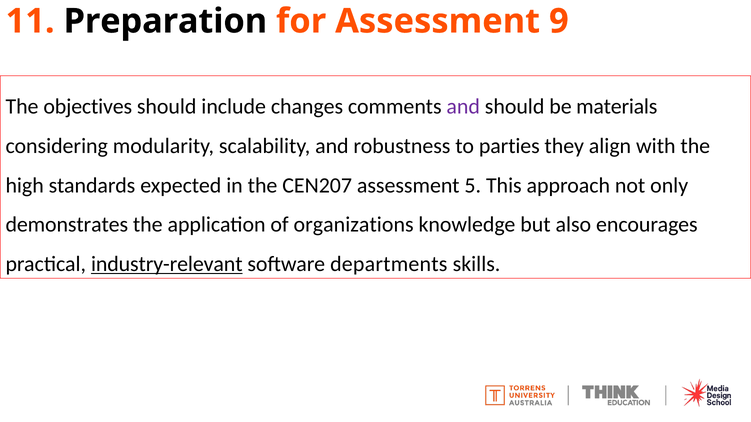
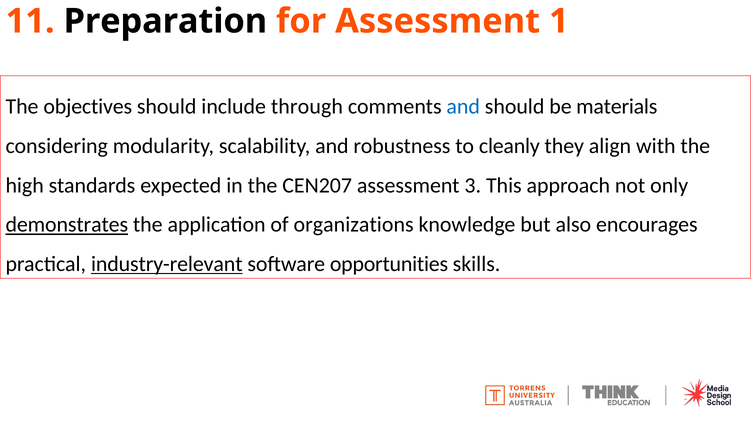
9: 9 -> 1 (559, 21)
changes: changes -> through (307, 107)
and colour: purple -> blue (463, 107)
parties: parties -> cleanly (509, 146)
5: 5 -> 3 (473, 185)
demonstrates underline: none -> present (67, 225)
departments: departments -> opportunities (389, 264)
